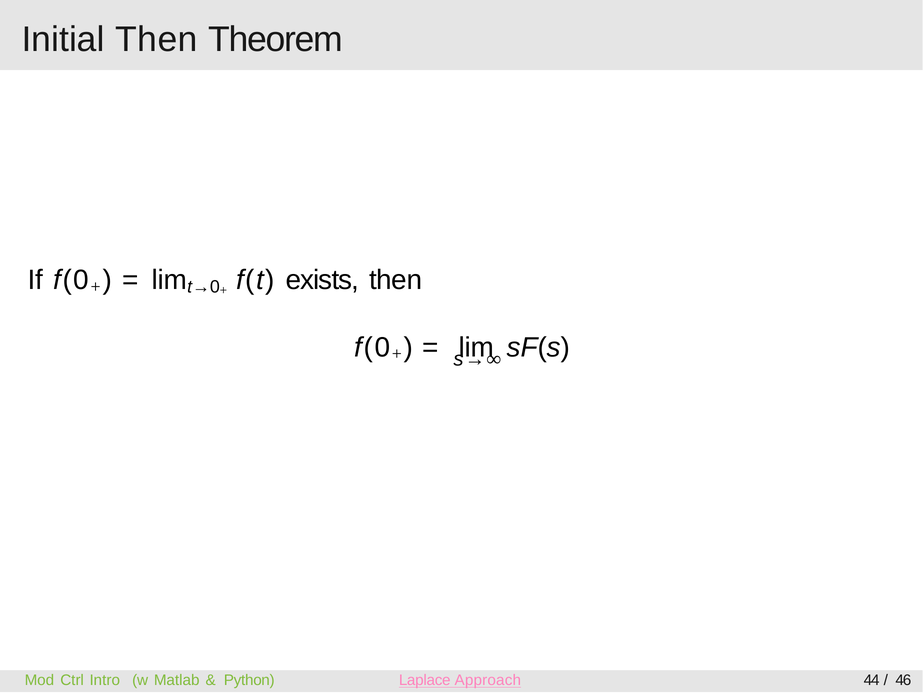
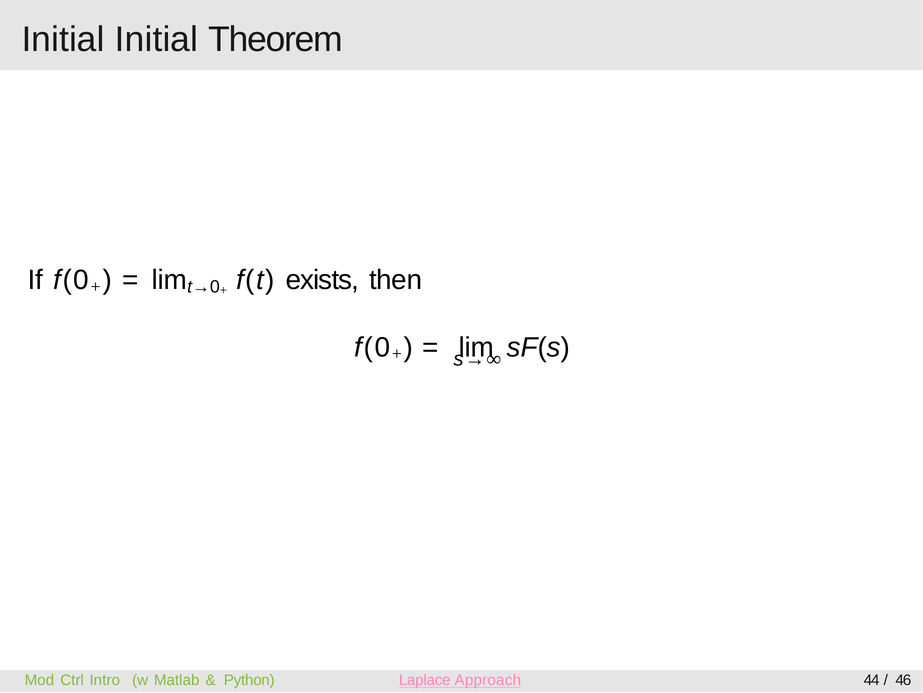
Initial Then: Then -> Initial (157, 39)
